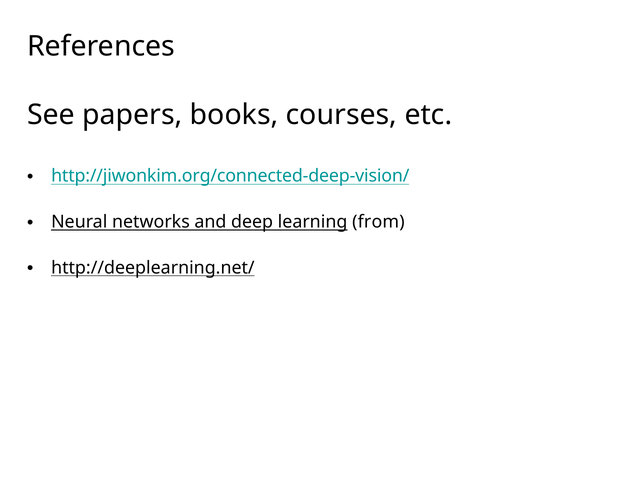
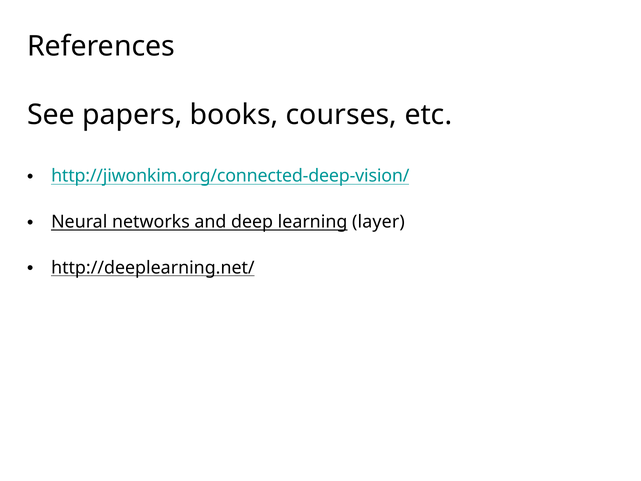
from: from -> layer (378, 222)
